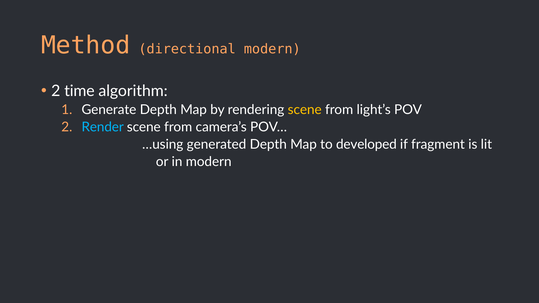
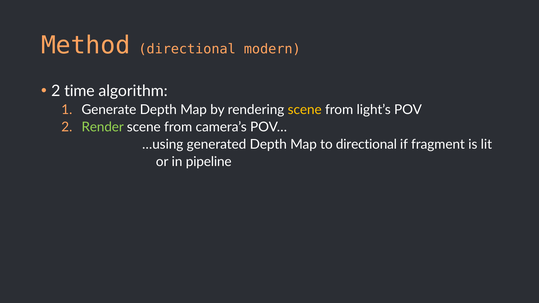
Render colour: light blue -> light green (103, 127)
to developed: developed -> directional (366, 144)
in modern: modern -> pipeline (209, 162)
